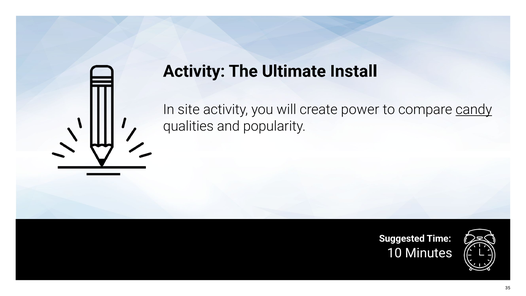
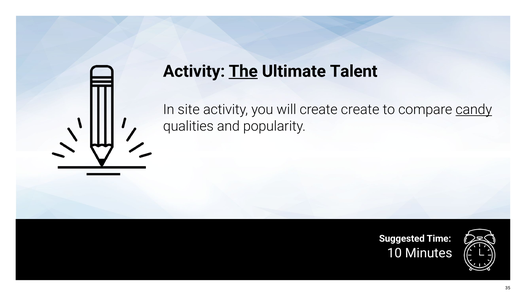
The underline: none -> present (243, 71)
Install: Install -> Talent (354, 71)
create power: power -> create (360, 110)
